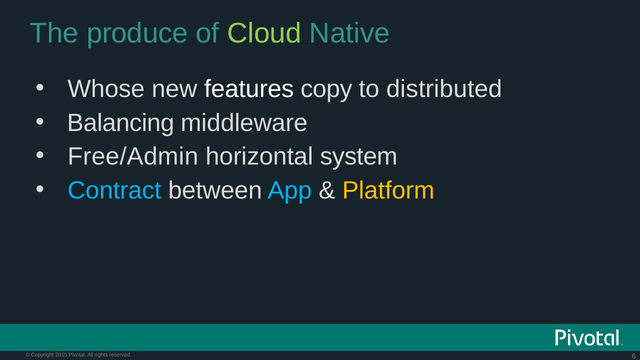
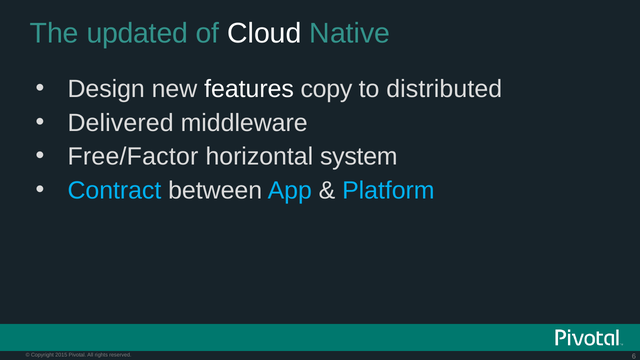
produce: produce -> updated (137, 33)
Cloud colour: light green -> white (264, 33)
Whose: Whose -> Design (106, 89)
Balancing: Balancing -> Delivered (121, 123)
Free/Admin: Free/Admin -> Free/Factor (133, 157)
Platform colour: yellow -> light blue (388, 190)
